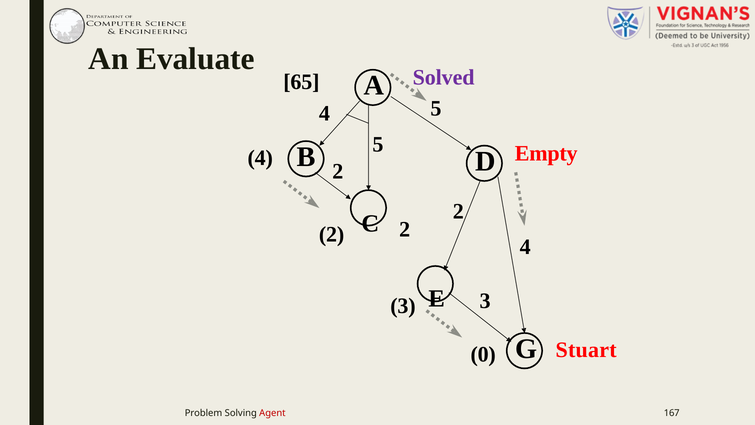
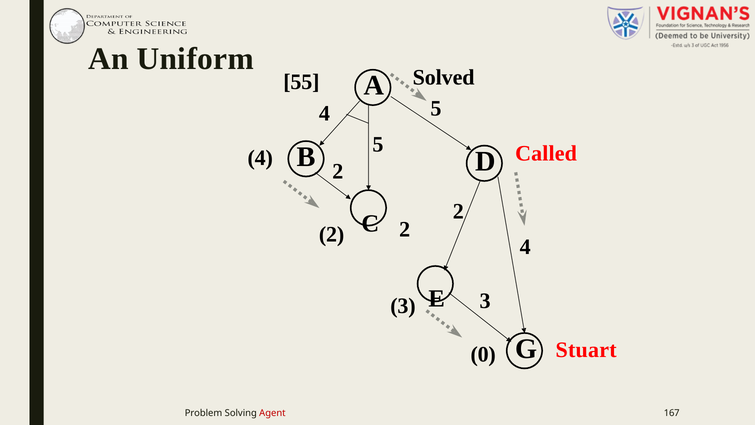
Evaluate: Evaluate -> Uniform (195, 59)
Solved colour: purple -> black (444, 77)
65: 65 -> 55 (301, 82)
Empty: Empty -> Called (546, 153)
